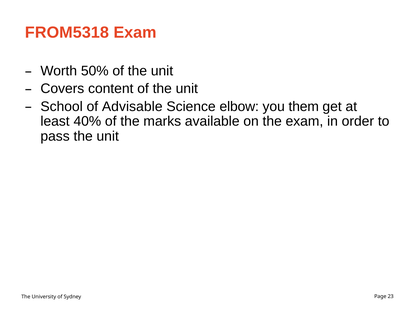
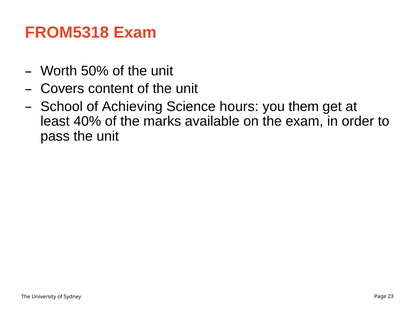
Advisable: Advisable -> Achieving (132, 107)
elbow: elbow -> hours (239, 107)
